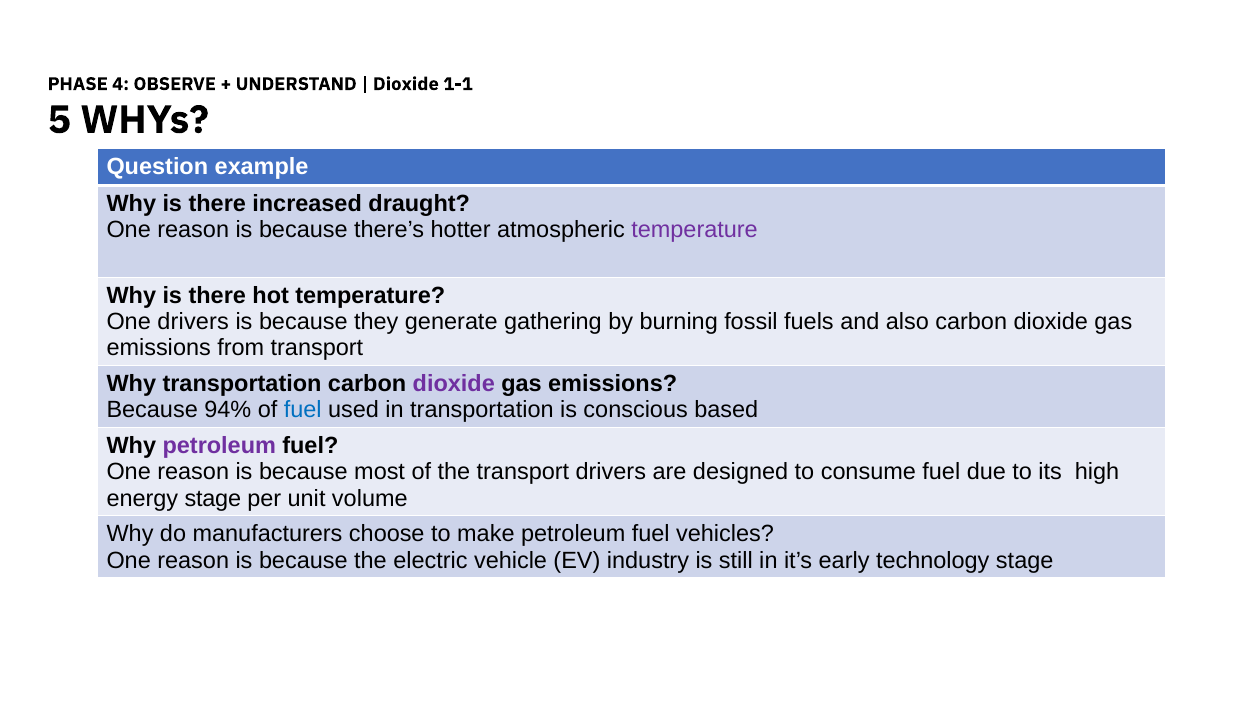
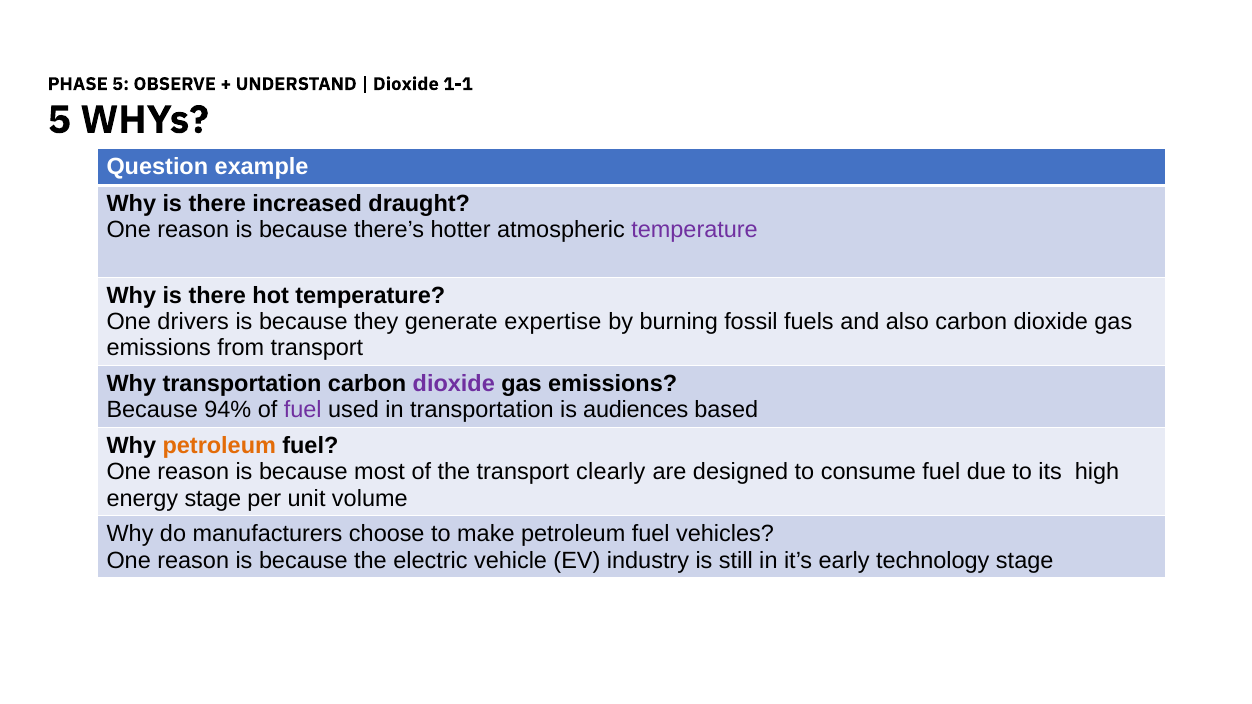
PHASE 4: 4 -> 5 (121, 84)
gathering: gathering -> expertise (553, 322)
fuel colour: blue -> purple (303, 410)
conscious: conscious -> audiences (636, 410)
petroleum colour: purple -> orange (219, 446)
transport drivers: drivers -> clearly (611, 472)
